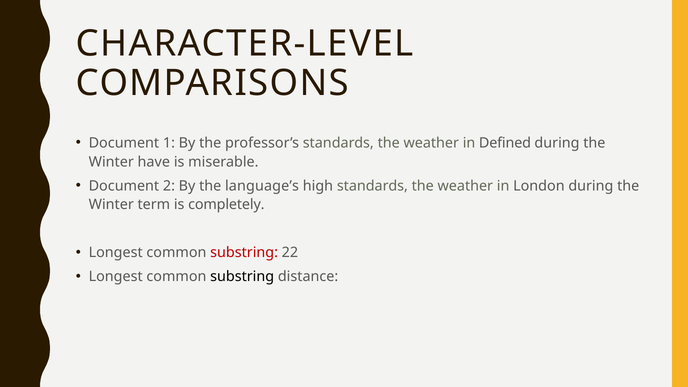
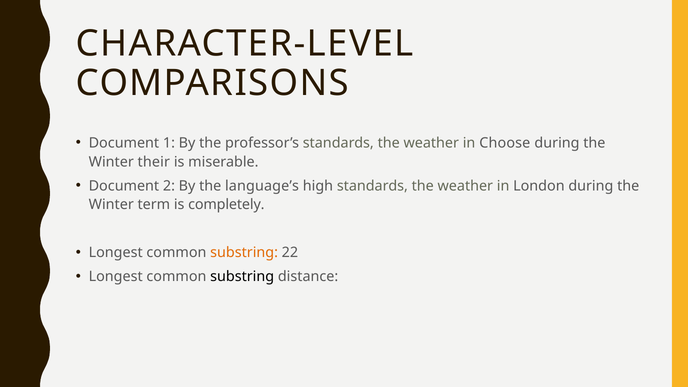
Defined: Defined -> Choose (505, 143)
have: have -> their (154, 162)
substring colour: red -> orange (244, 253)
